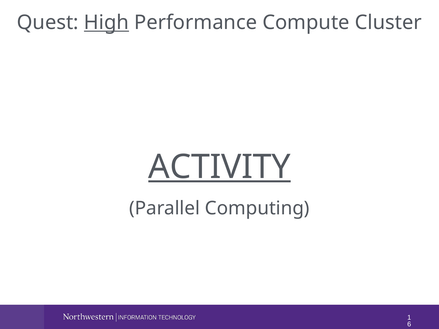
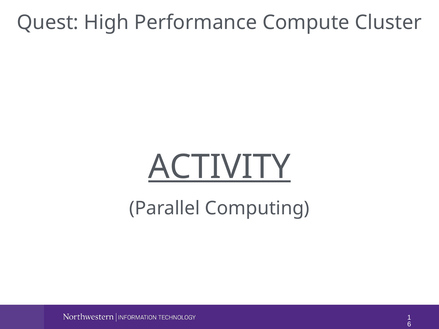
High underline: present -> none (106, 23)
